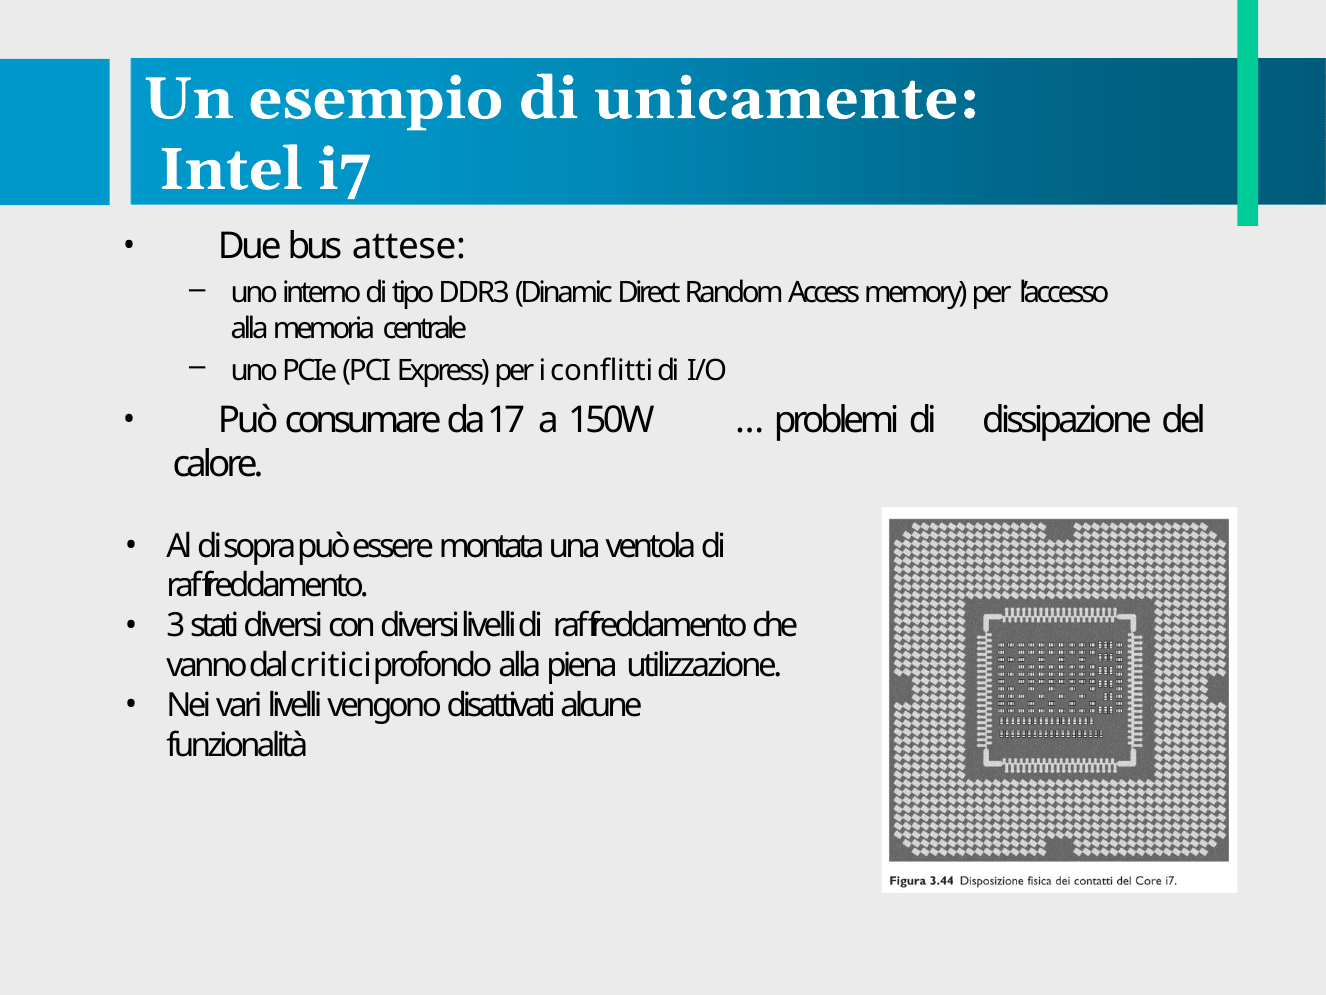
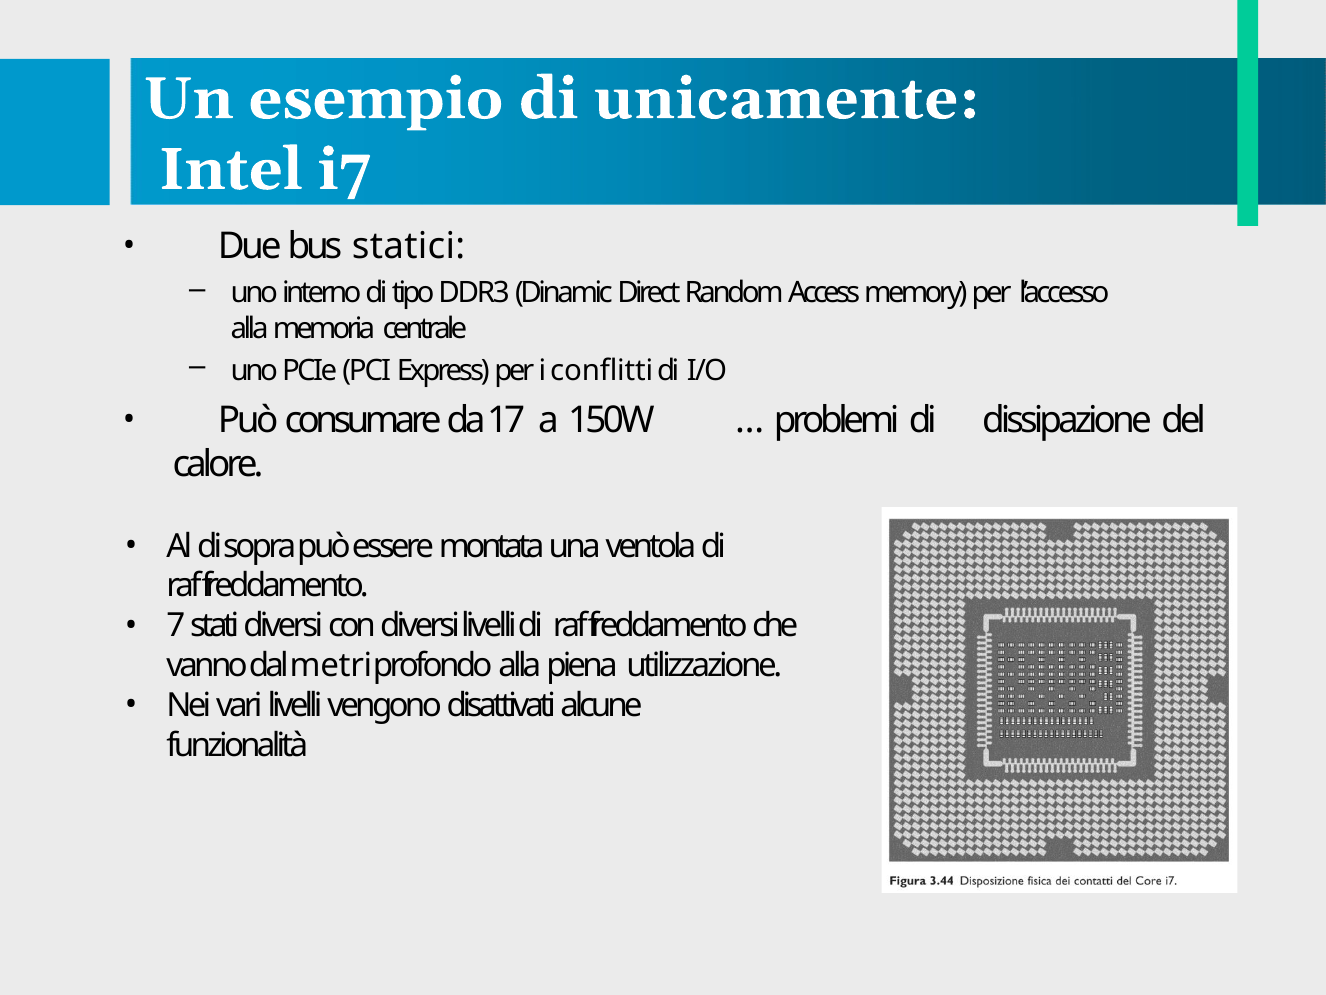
attese: attese -> statici (409, 246)
3: 3 -> 7 (176, 625)
critici: critici -> metri (331, 665)
